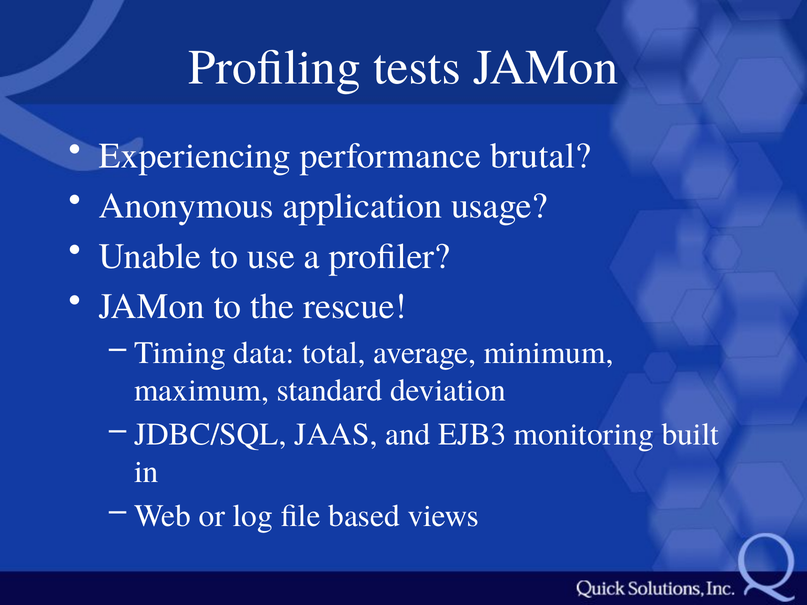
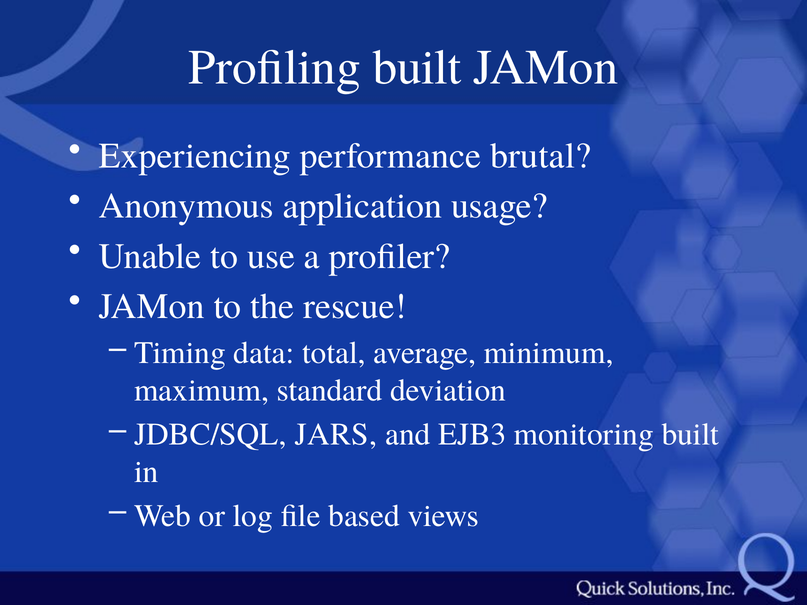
Profiling tests: tests -> built (417, 67)
JAAS: JAAS -> JARS (336, 434)
